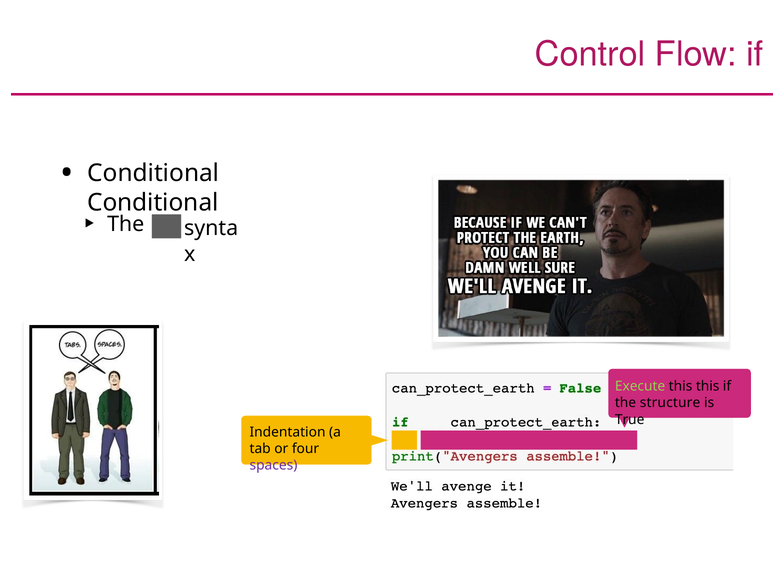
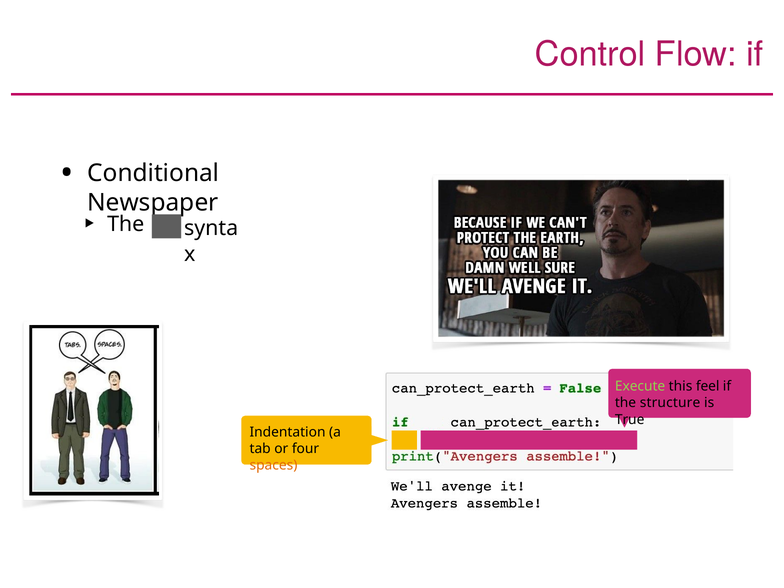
Conditional: Conditional -> Newspaper (153, 202)
this this: this -> feel (708, 386)
spaces colour: purple -> orange (273, 465)
